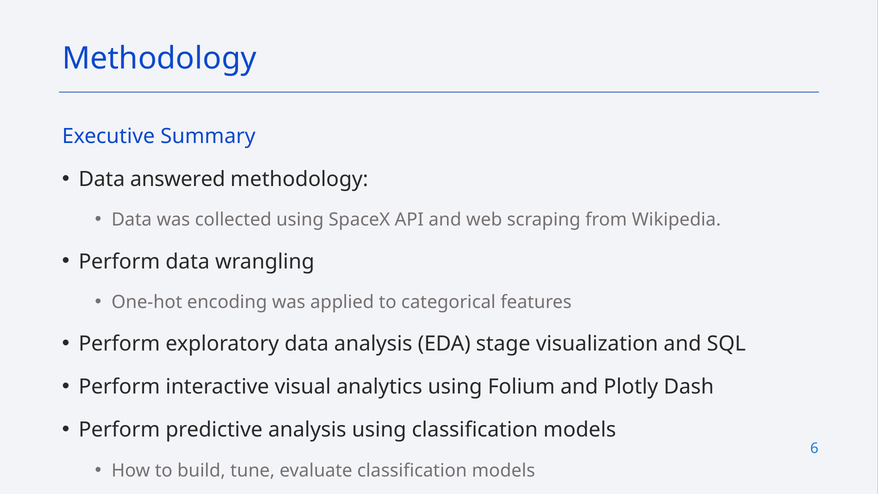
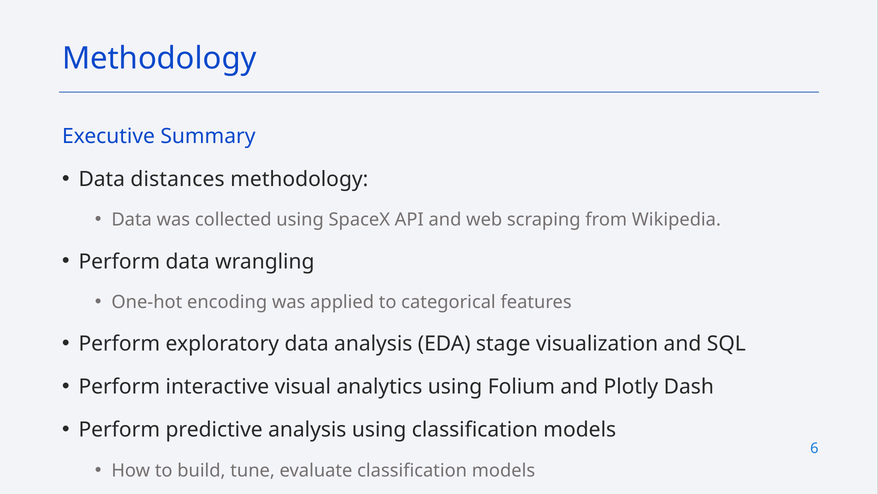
answered: answered -> distances (178, 179)
